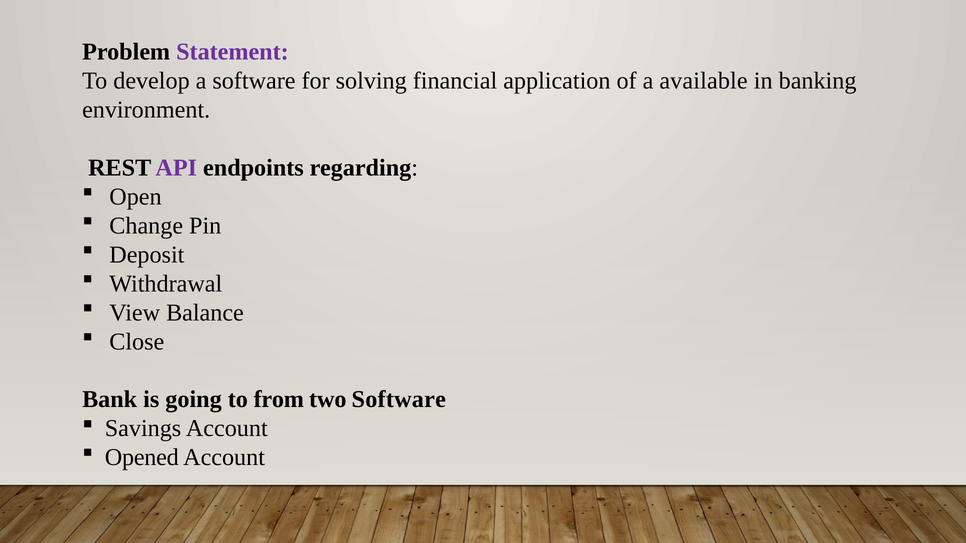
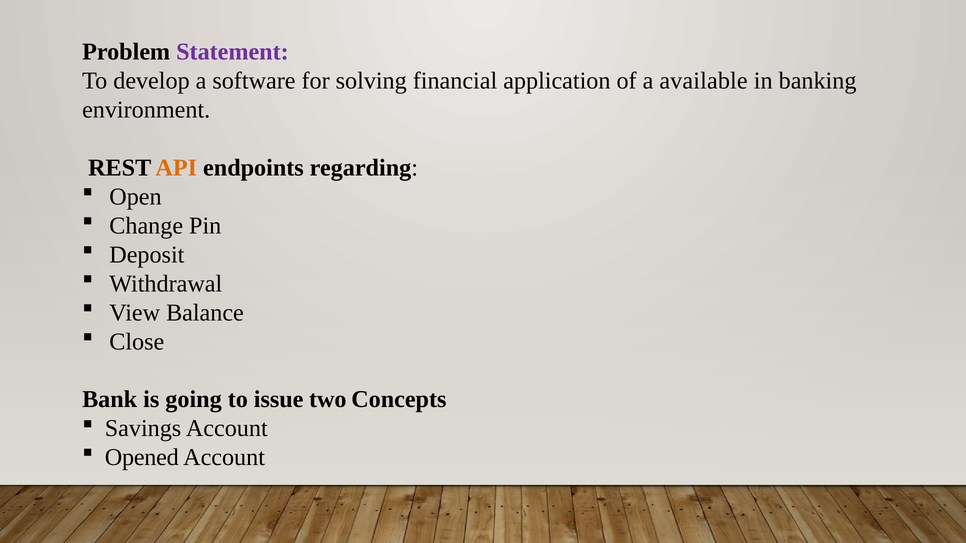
API colour: purple -> orange (176, 168)
from: from -> issue (279, 400)
two Software: Software -> Concepts (399, 400)
